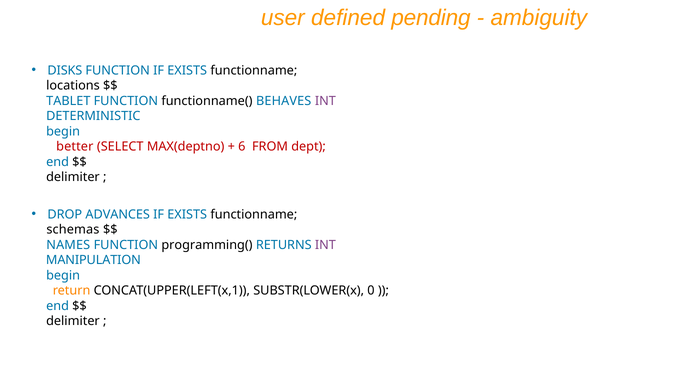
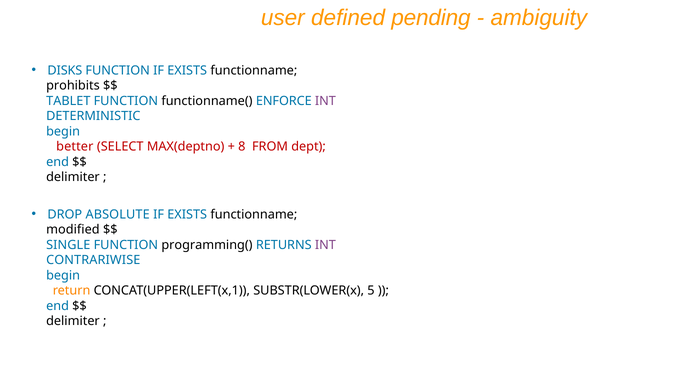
locations: locations -> prohibits (73, 86)
BEHAVES: BEHAVES -> ENFORCE (284, 101)
6: 6 -> 8 (242, 147)
ADVANCES: ADVANCES -> ABSOLUTE (118, 214)
schemas: schemas -> modified (73, 230)
NAMES: NAMES -> SINGLE (68, 245)
MANIPULATION: MANIPULATION -> CONTRARIWISE (93, 260)
0: 0 -> 5 (371, 291)
